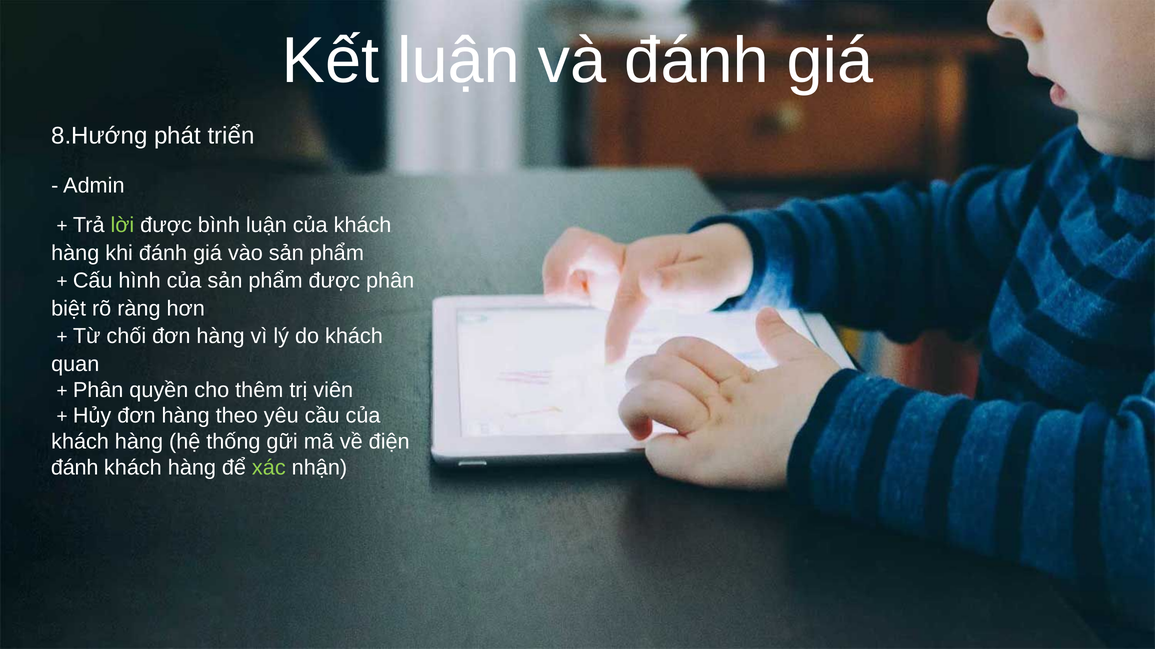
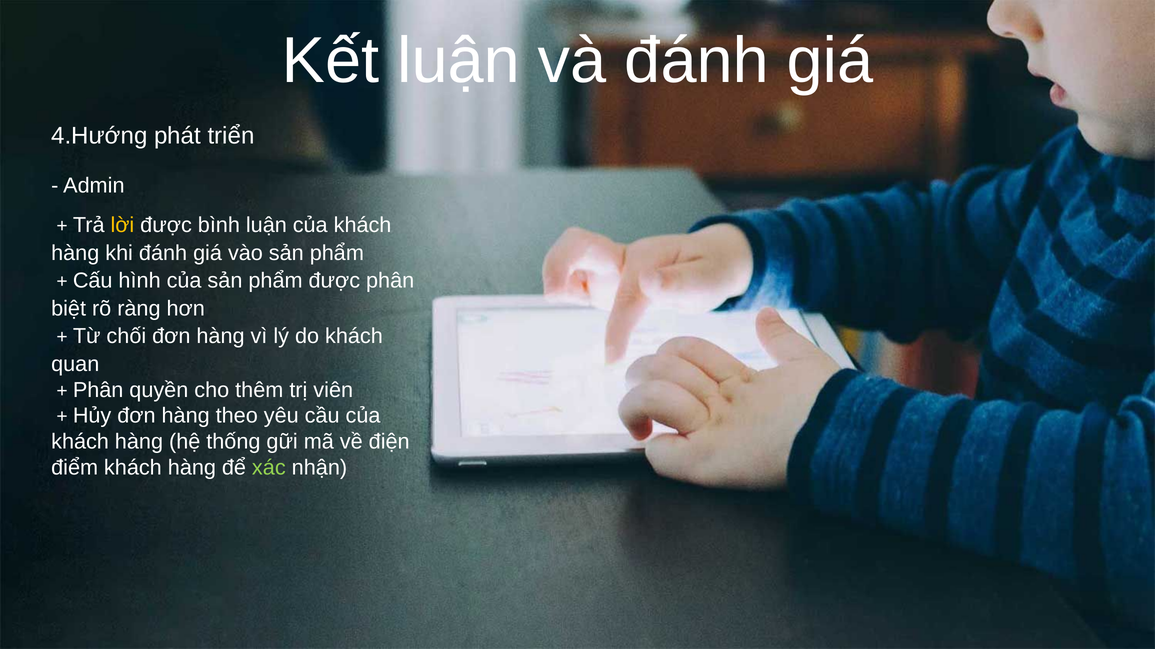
8.Hướng: 8.Hướng -> 4.Hướng (99, 136)
lời colour: light green -> yellow (122, 225)
đánh: đánh -> điểm (75, 468)
